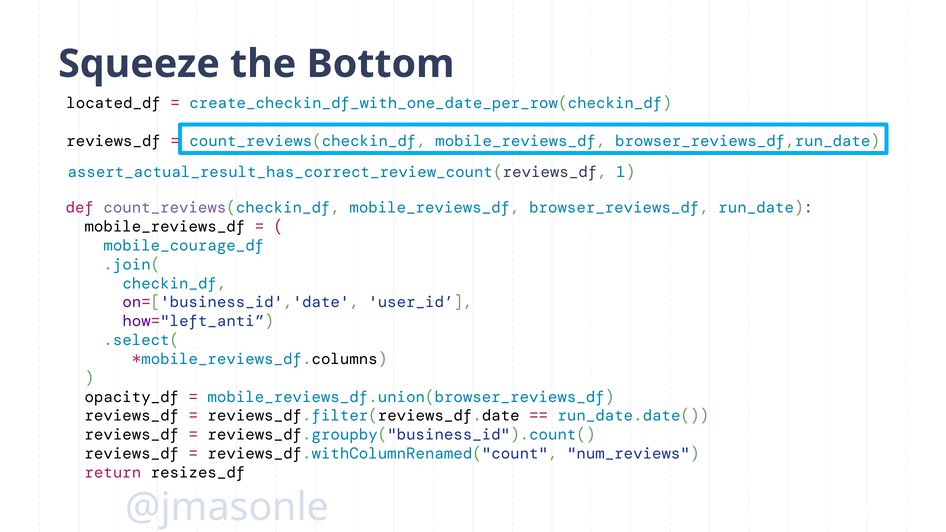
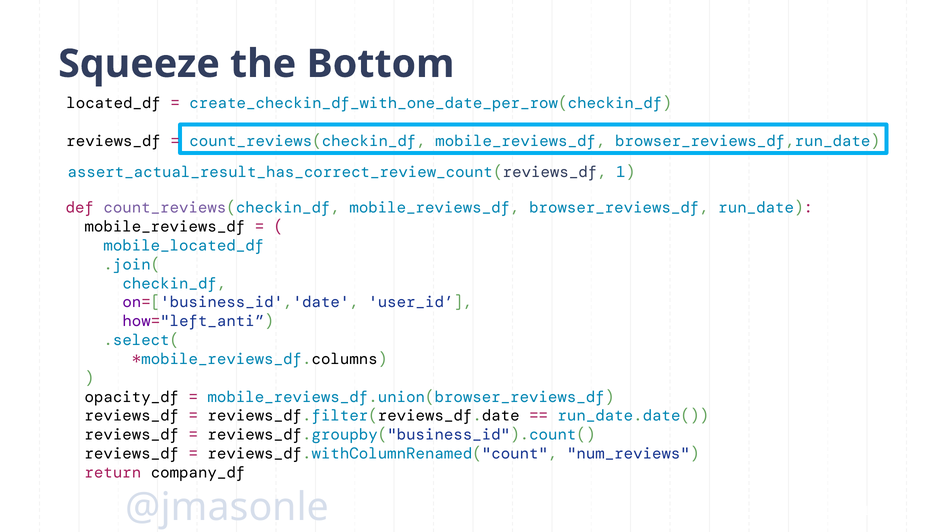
mobile_courage_df: mobile_courage_df -> mobile_located_df (184, 246)
resizes_df: resizes_df -> company_df (198, 473)
